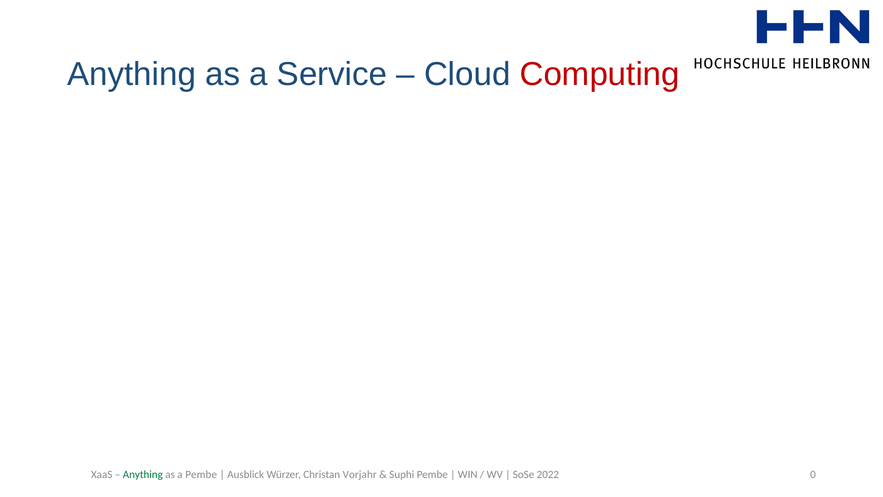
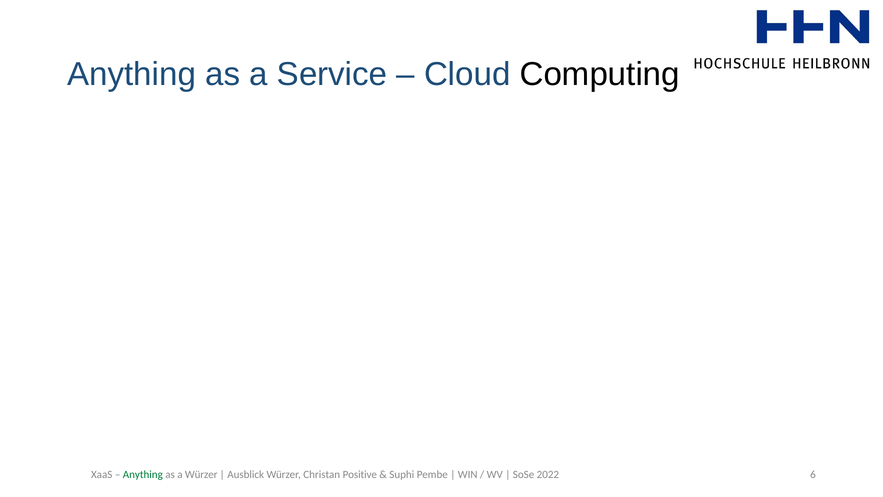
Computing colour: red -> black (600, 74)
a Pembe: Pembe -> Würzer (201, 474)
Vorjahr: Vorjahr -> Positive (360, 474)
0: 0 -> 6 (813, 474)
